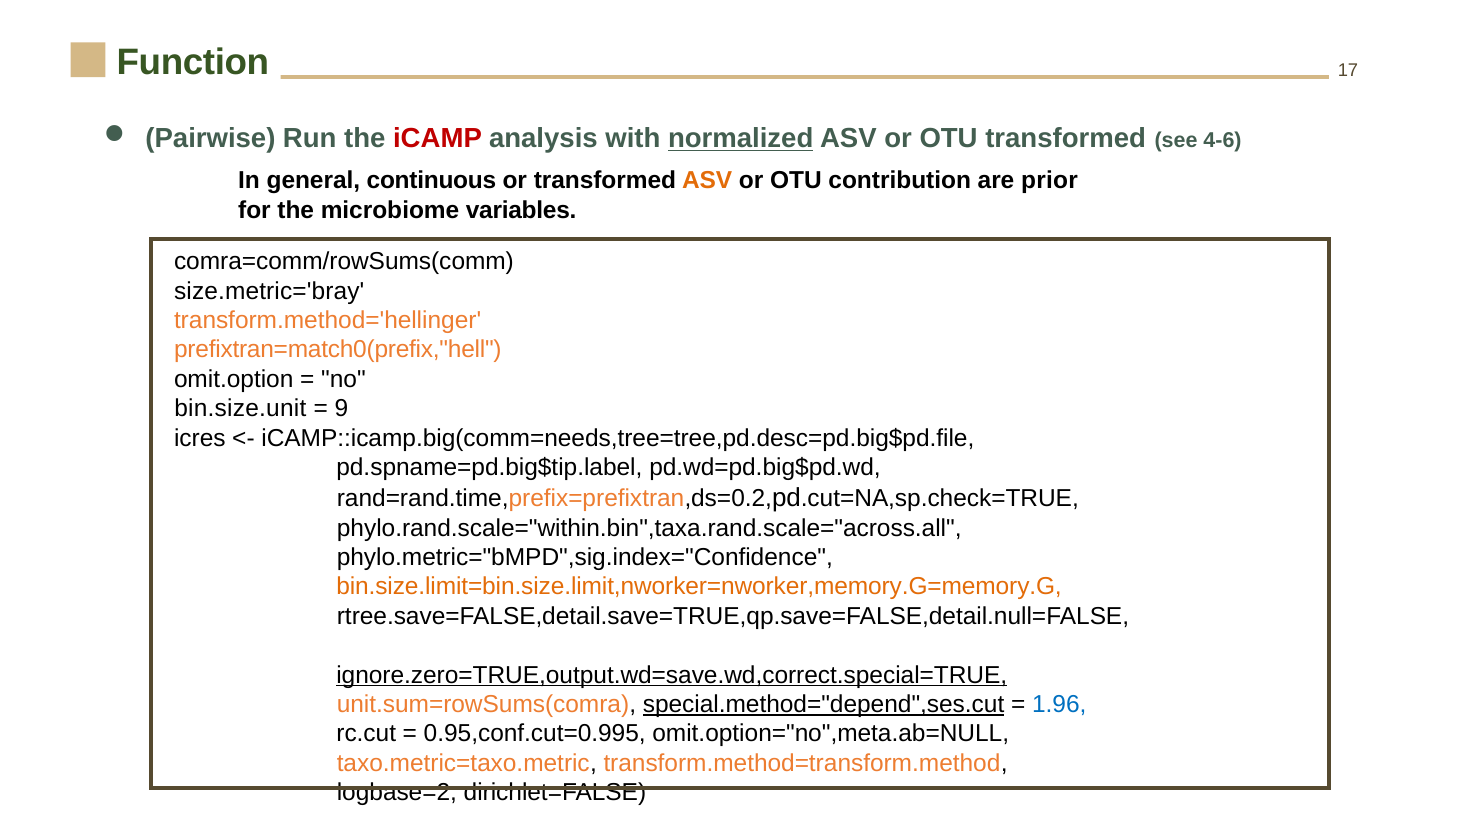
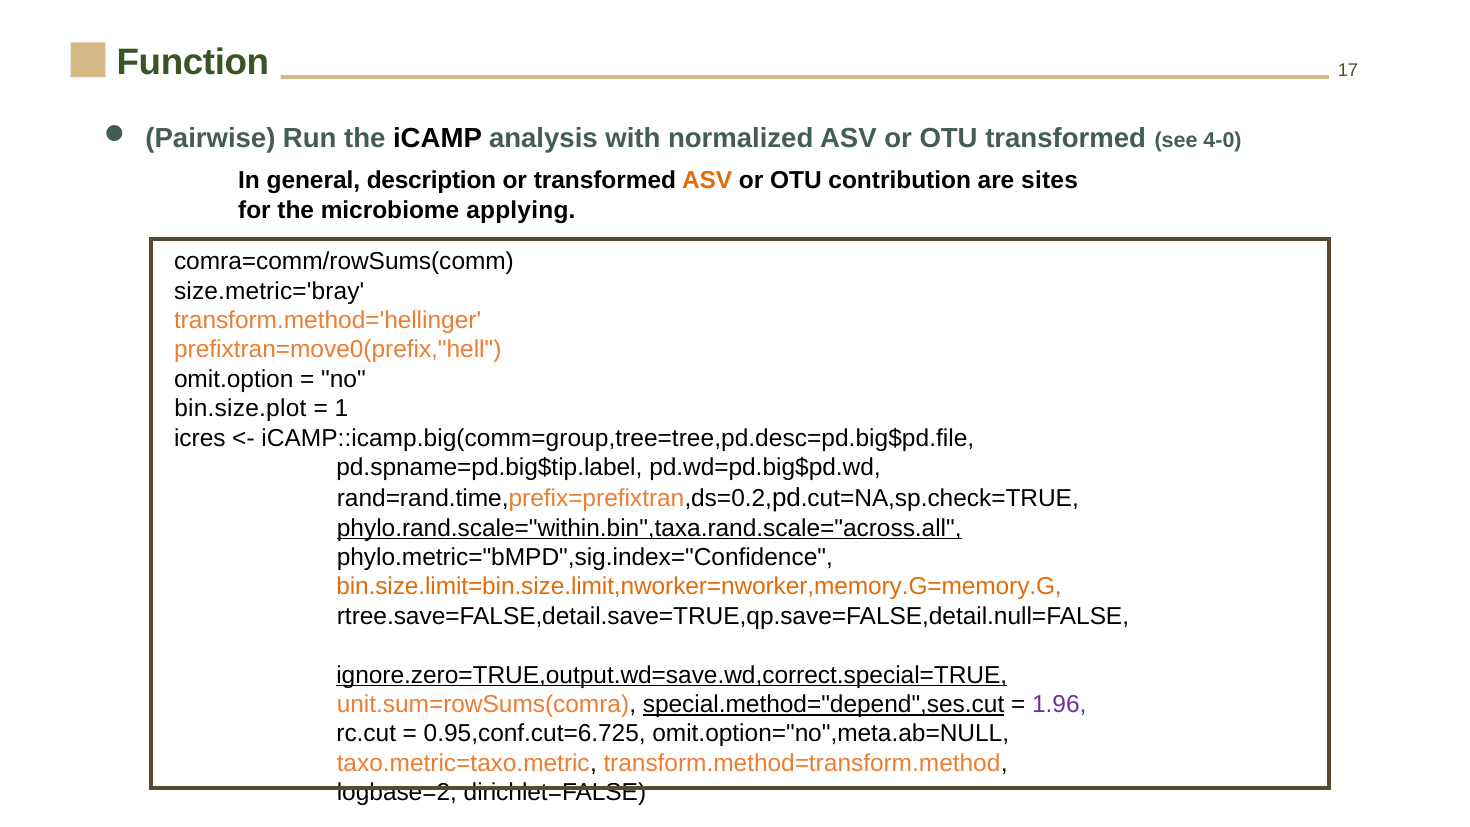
iCAMP colour: red -> black (437, 138)
normalized underline: present -> none (741, 138)
4-6: 4-6 -> 4-0 (1223, 141)
continuous: continuous -> description (431, 181)
prior: prior -> sites (1050, 181)
variables: variables -> applying (521, 210)
prefixtran=match0(prefix,"hell: prefixtran=match0(prefix,"hell -> prefixtran=move0(prefix,"hell (338, 350)
bin.size.unit: bin.size.unit -> bin.size.plot (240, 409)
9: 9 -> 1 (341, 409)
iCAMP::icamp.big(comm=needs,tree=tree,pd.desc=pd.big$pd.file: iCAMP::icamp.big(comm=needs,tree=tree,pd.desc=pd.big$pd.file -> iCAMP::icamp.big(comm=group,tree=tree,pd.desc=pd.big$pd.file (618, 438)
phylo.rand.scale="within.bin",taxa.rand.scale="across.all underline: none -> present (649, 528)
1.96 colour: blue -> purple (1059, 704)
0.95,conf.cut=0.995: 0.95,conf.cut=0.995 -> 0.95,conf.cut=6.725 (535, 734)
